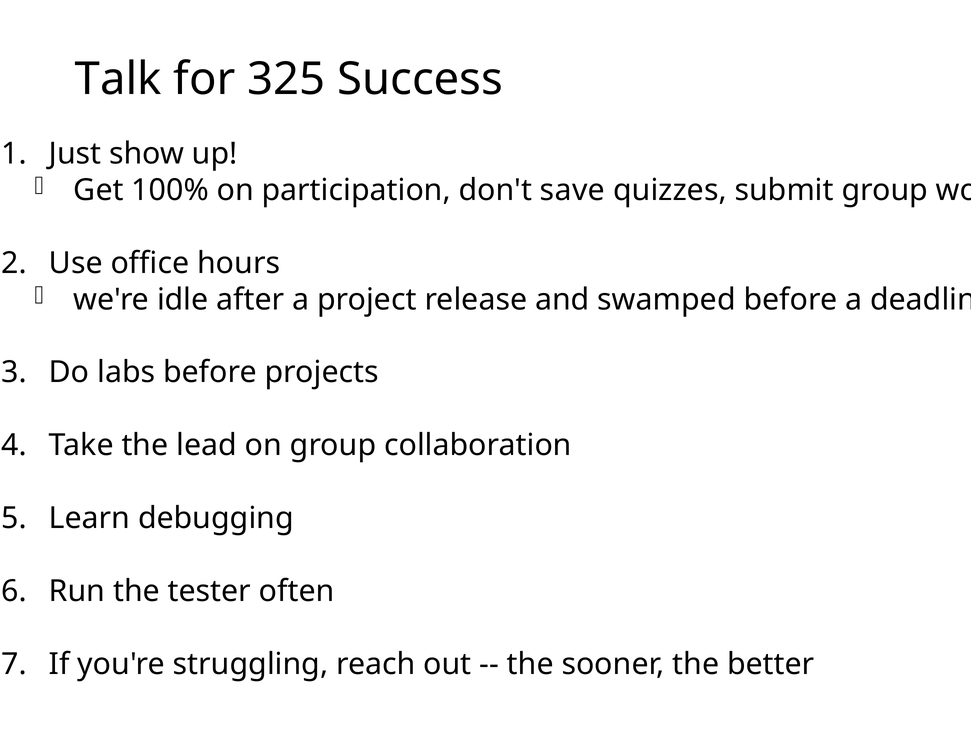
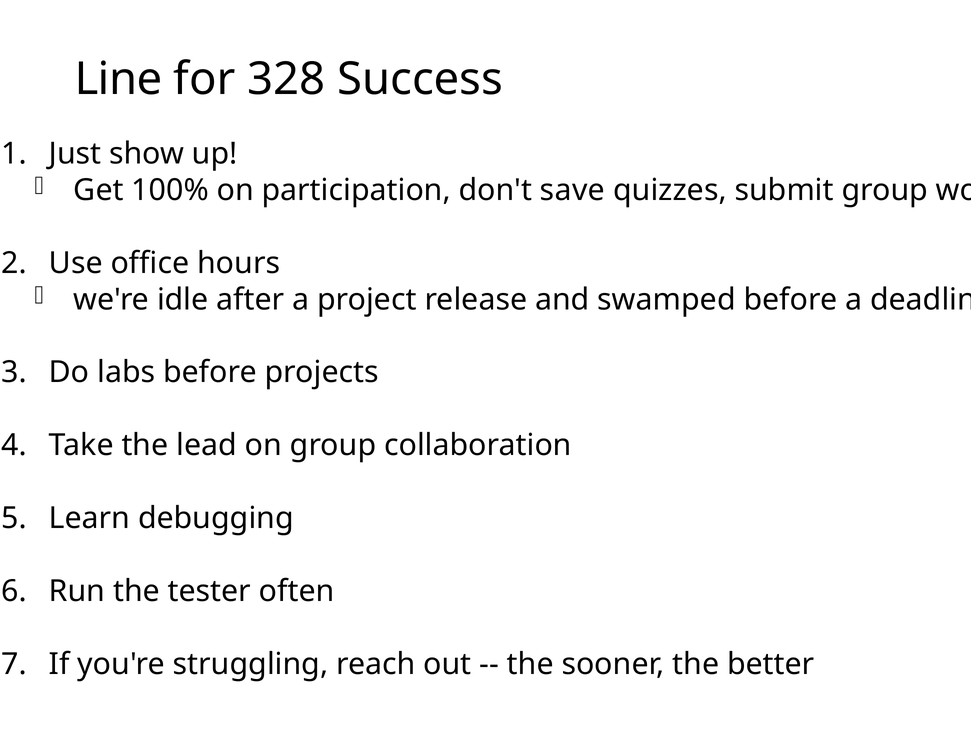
Talk: Talk -> Line (119, 79)
325: 325 -> 328 (286, 79)
